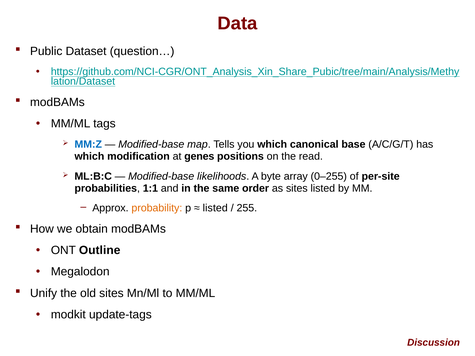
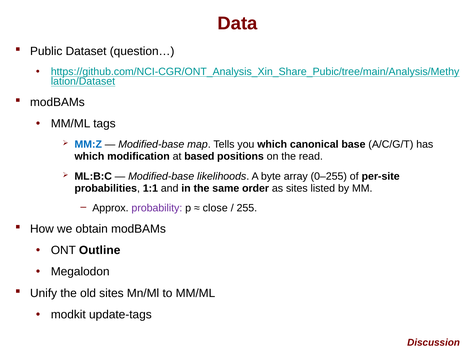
genes: genes -> based (199, 156)
probability colour: orange -> purple (157, 208)
listed: listed -> close (215, 208)
